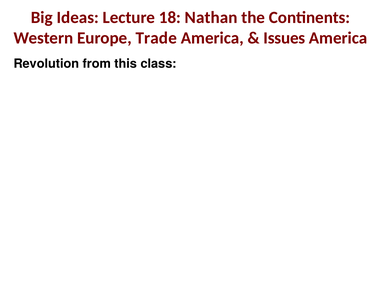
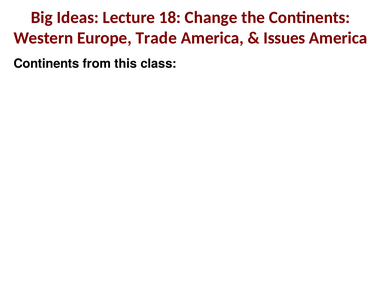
Nathan: Nathan -> Change (211, 17)
Revolution: Revolution -> Continents (46, 64)
